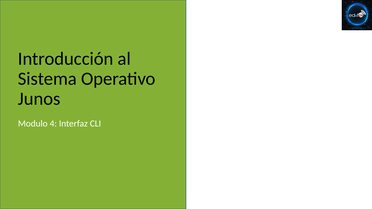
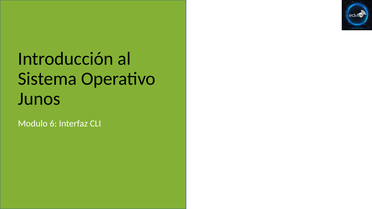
4: 4 -> 6 (53, 124)
